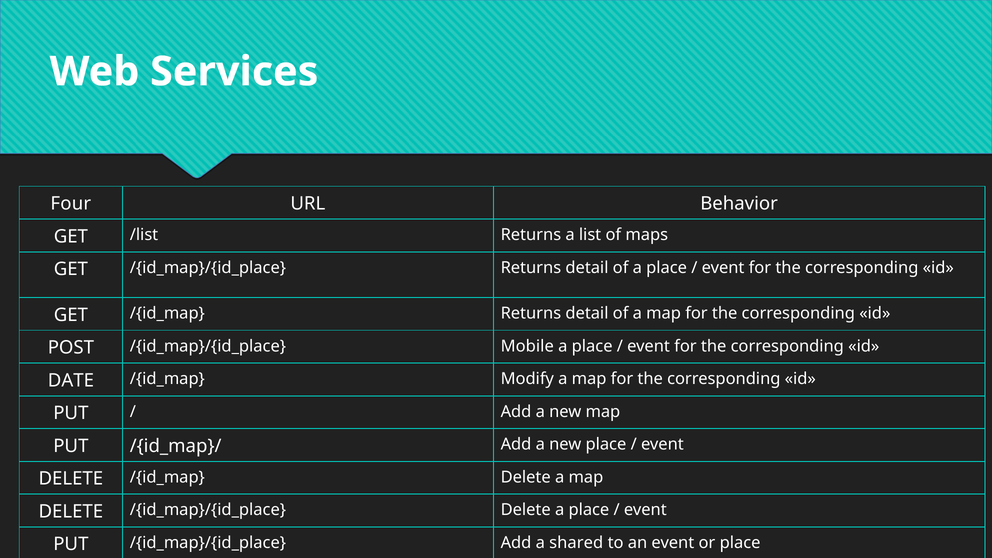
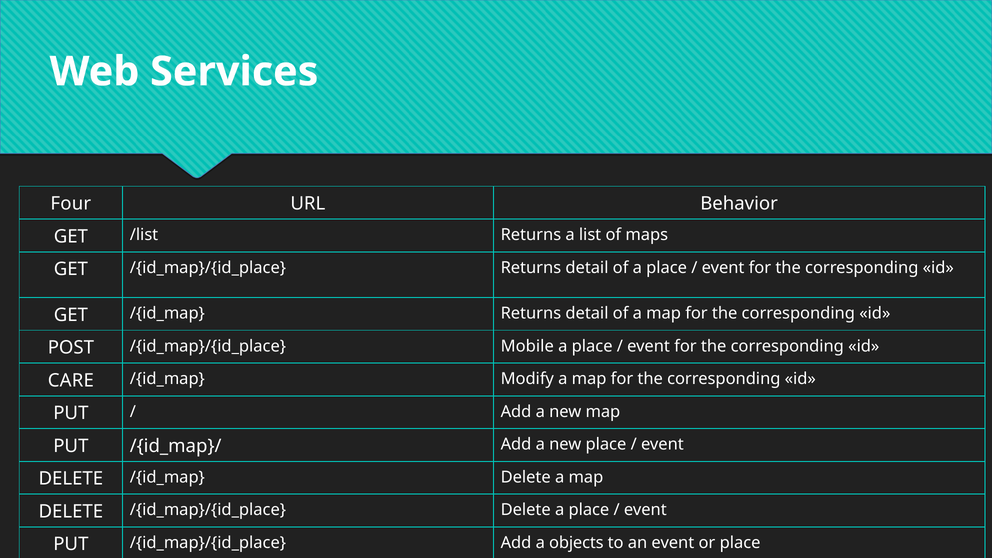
DATE: DATE -> CARE (71, 380)
shared: shared -> objects (576, 543)
